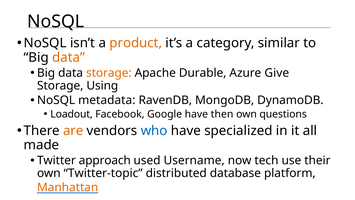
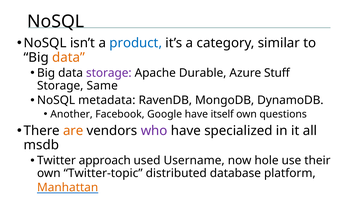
product colour: orange -> blue (136, 43)
storage colour: orange -> purple (109, 73)
Give: Give -> Stuff (277, 73)
Using: Using -> Same (102, 86)
Loadout: Loadout -> Another (72, 114)
then: then -> itself (222, 114)
who colour: blue -> purple (154, 130)
made: made -> msdb (41, 145)
tech: tech -> hole (267, 160)
